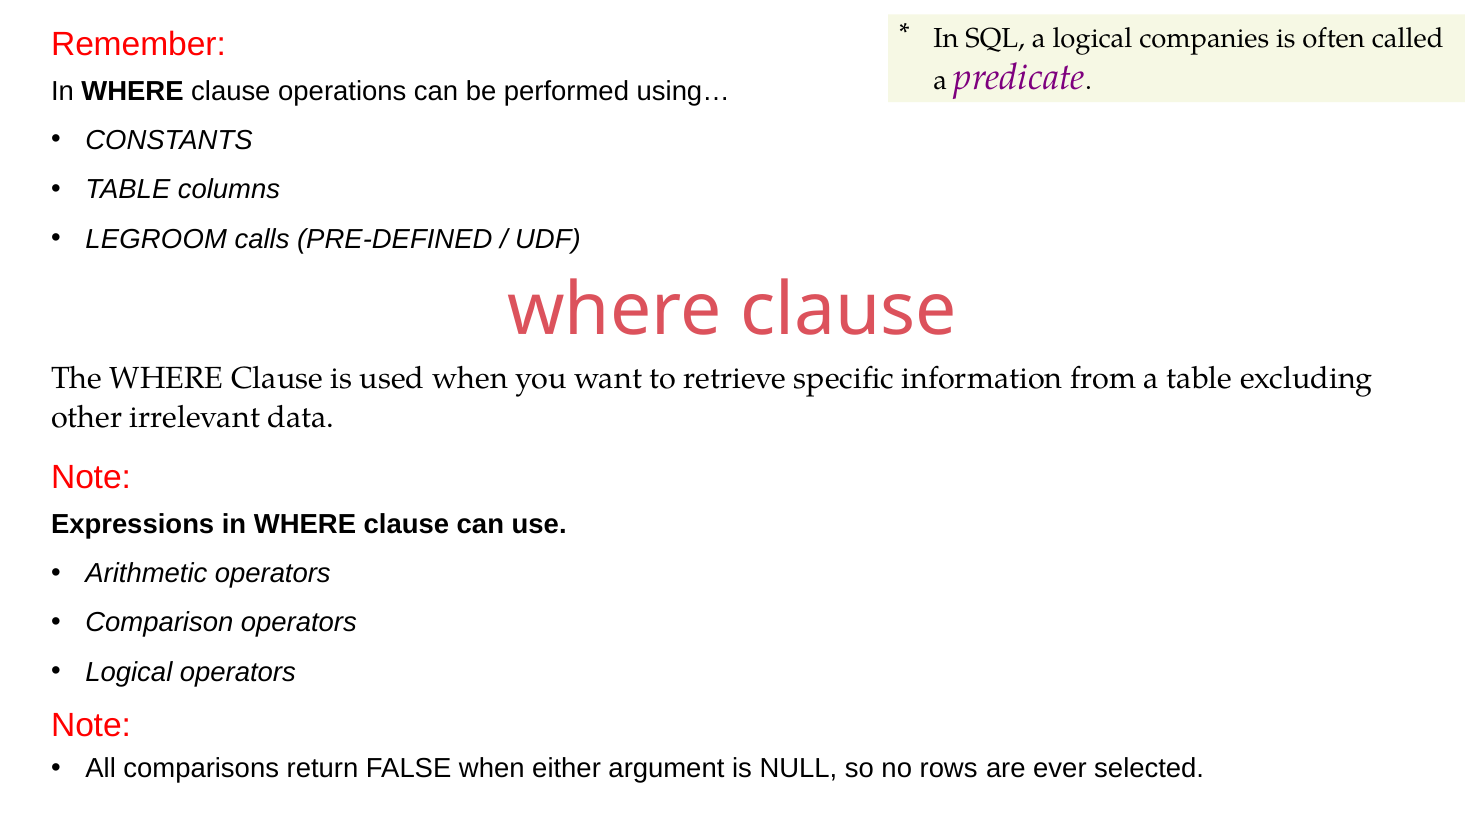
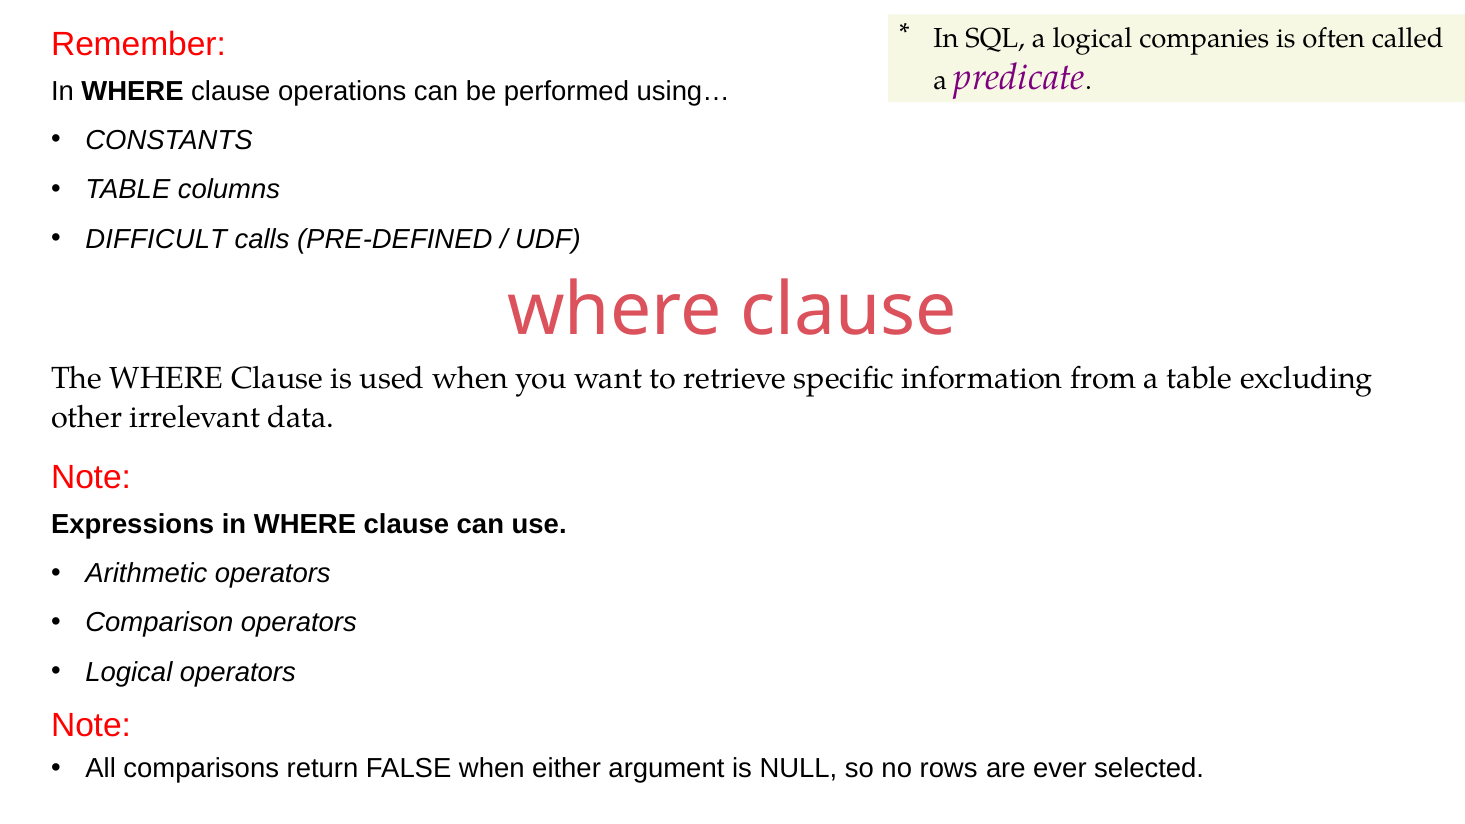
LEGROOM: LEGROOM -> DIFFICULT (156, 239)
